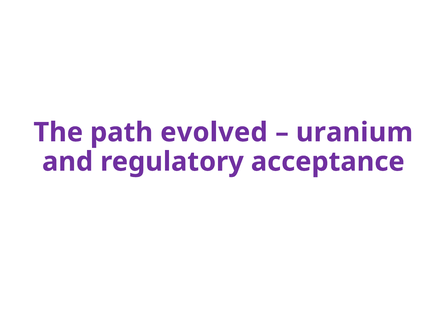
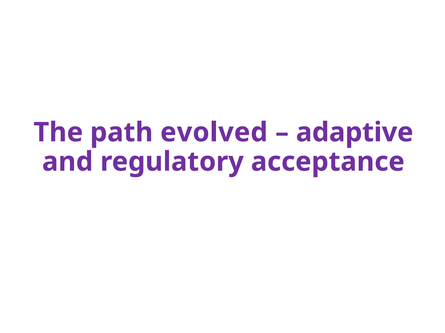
uranium: uranium -> adaptive (355, 133)
